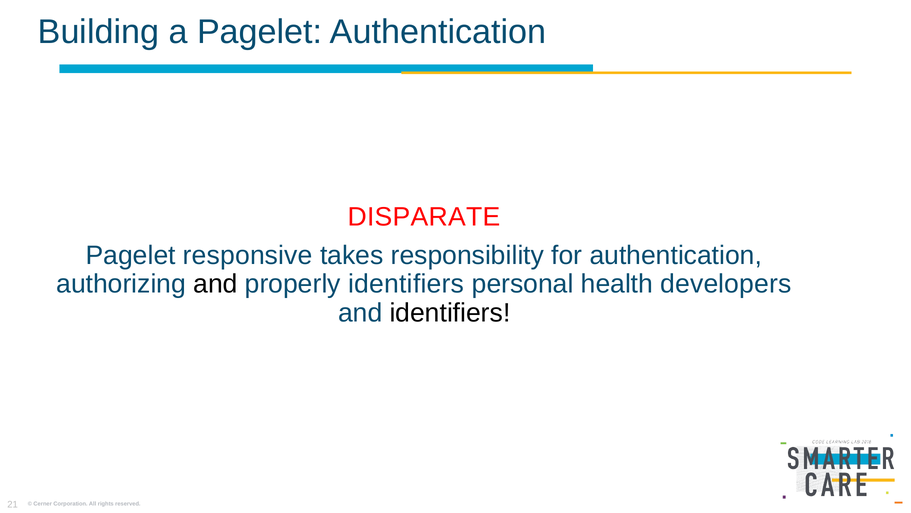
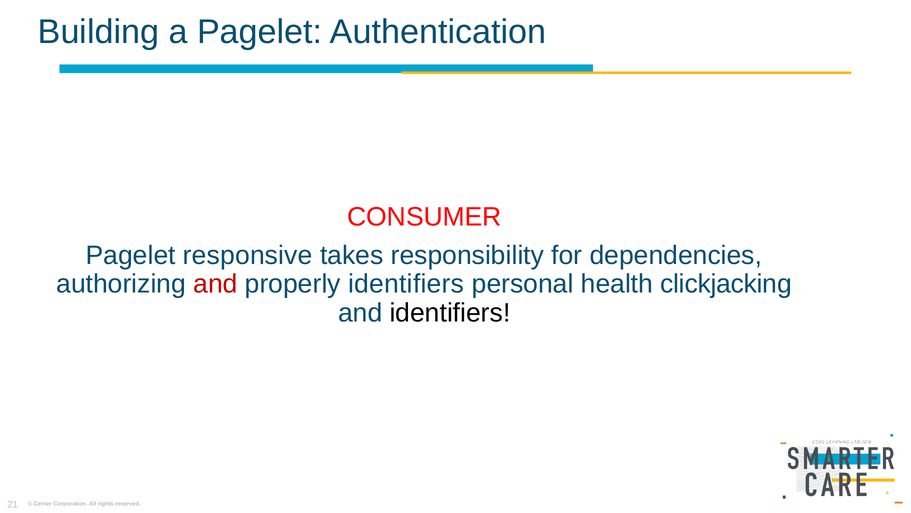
DISPARATE: DISPARATE -> CONSUMER (424, 217)
for authentication: authentication -> dependencies (676, 255)
and colour: black -> red (215, 284)
developers: developers -> clickjacking (726, 284)
